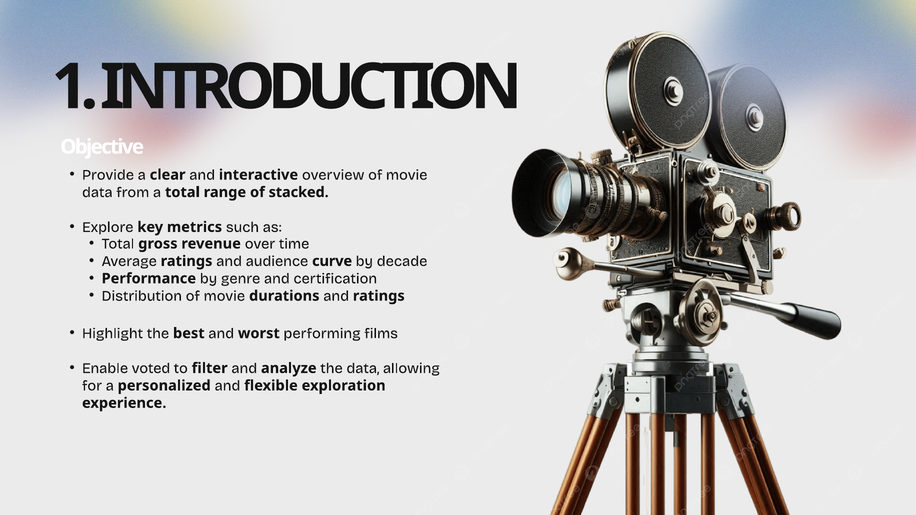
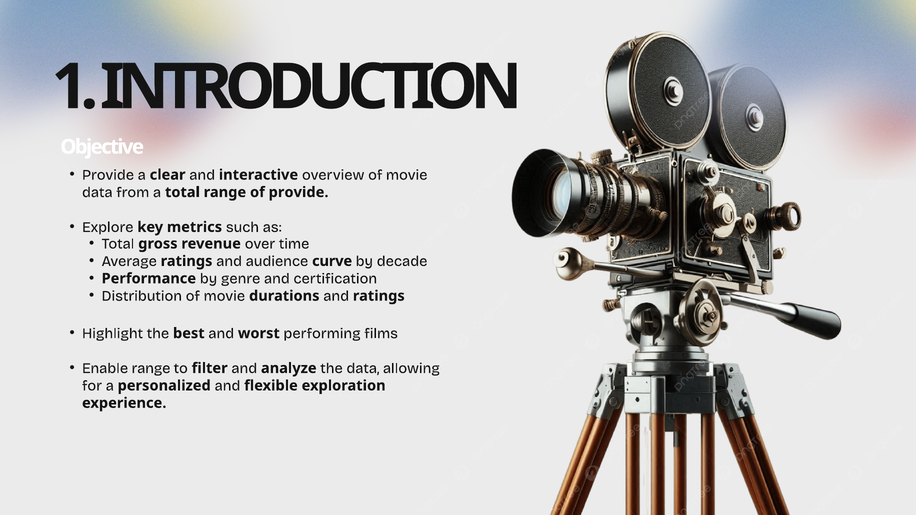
of stacked: stacked -> provide (299, 192)
Enable voted: voted -> range (151, 368)
